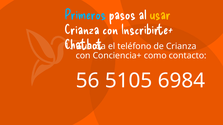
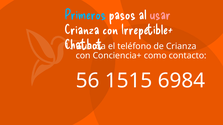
usar colour: yellow -> pink (160, 15)
Inscribirte+: Inscribirte+ -> Irrepetible+ (147, 30)
5105: 5105 -> 1515 (129, 81)
